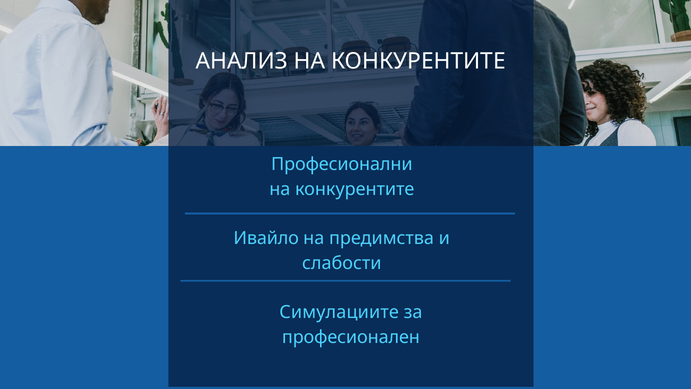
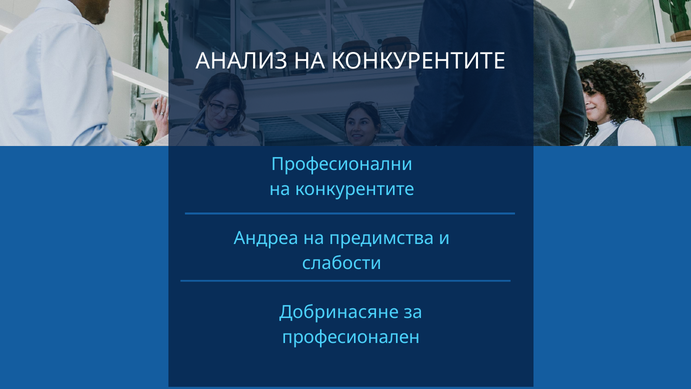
Ивайло: Ивайло -> Андреа (266, 238)
Симулациите: Симулациите -> Добринасяне (339, 312)
